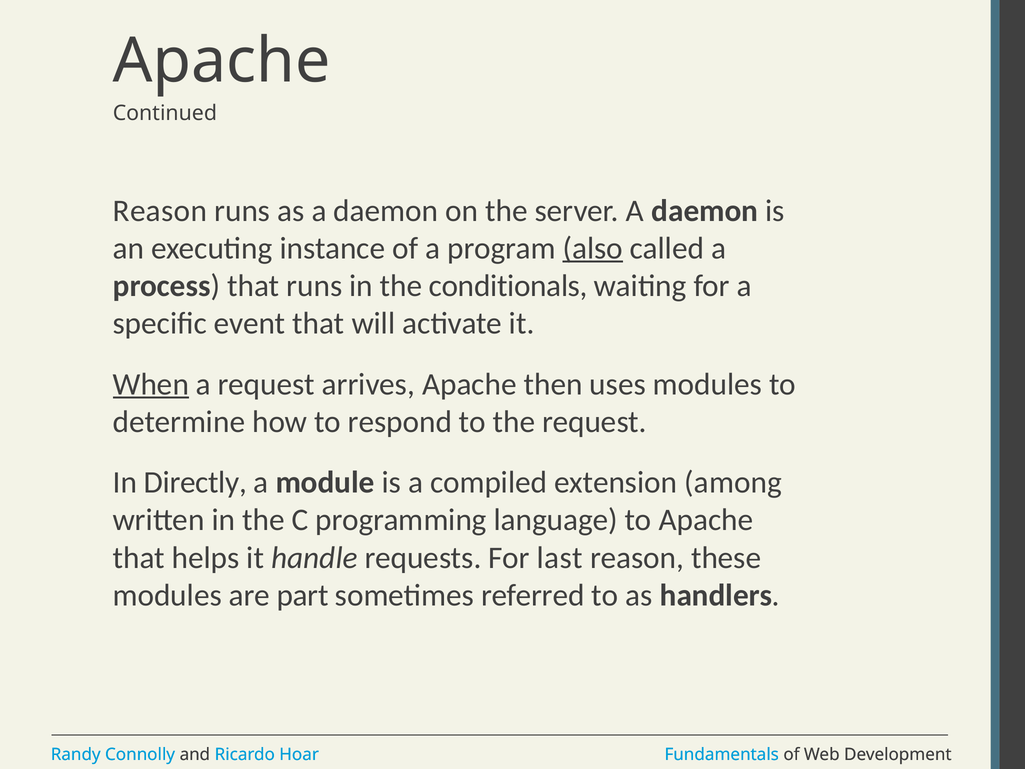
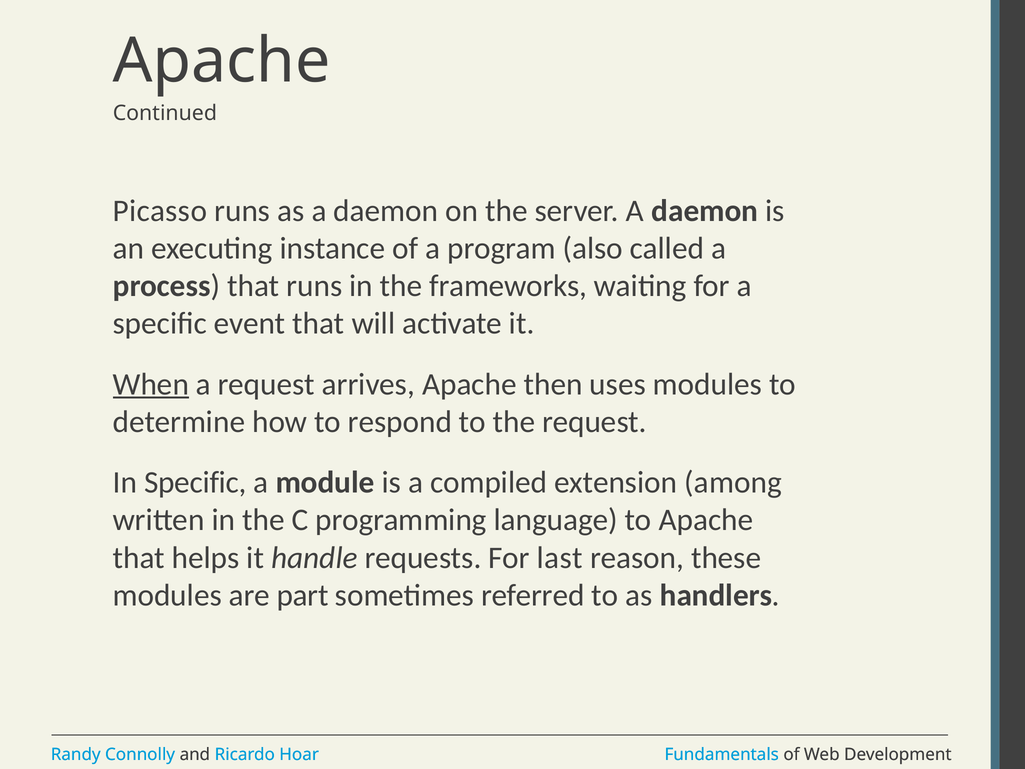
Reason: Reason -> Picasso (160, 211)
also underline: present -> none (593, 248)
conditionals: conditionals -> frameworks (508, 286)
In Directly: Directly -> Specific (195, 482)
